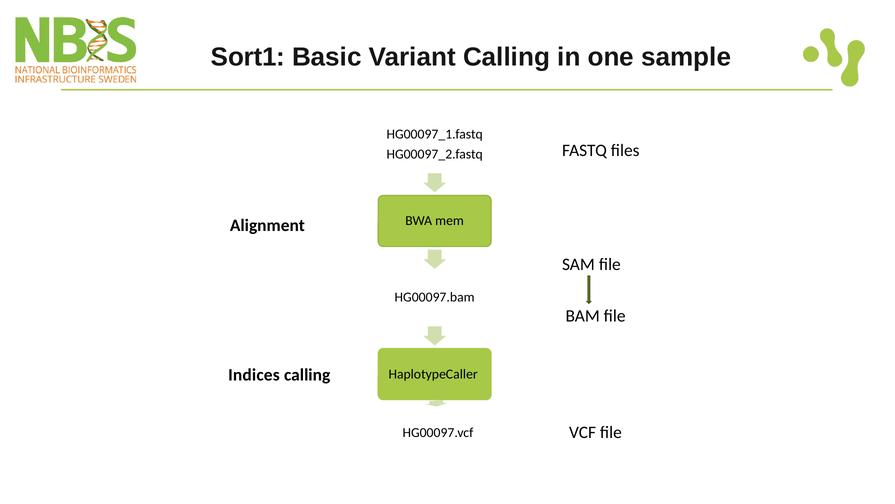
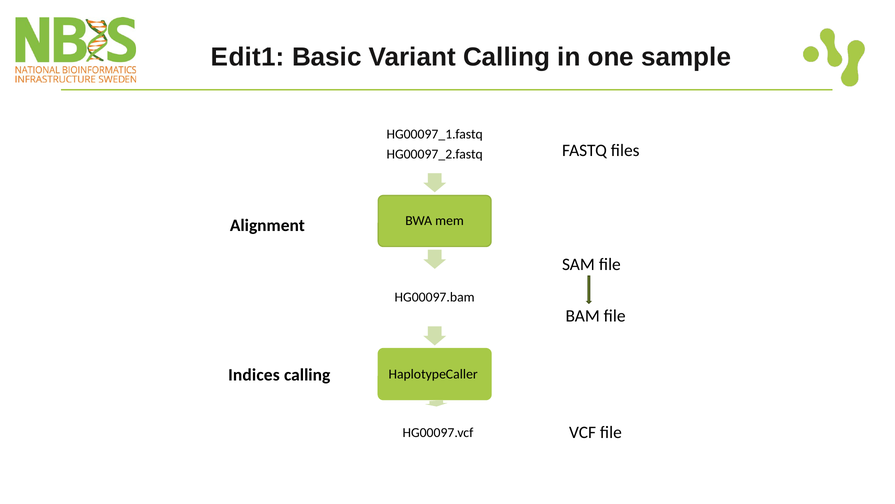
Sort1: Sort1 -> Edit1 (248, 57)
